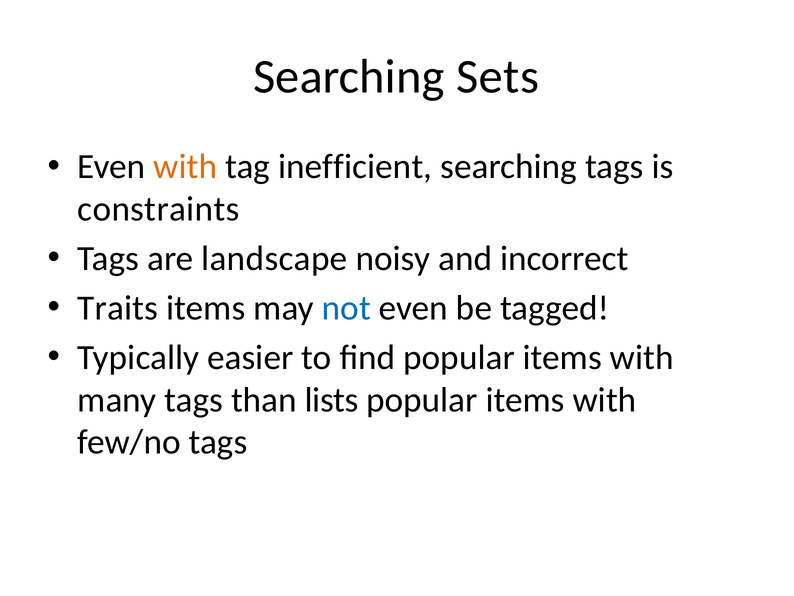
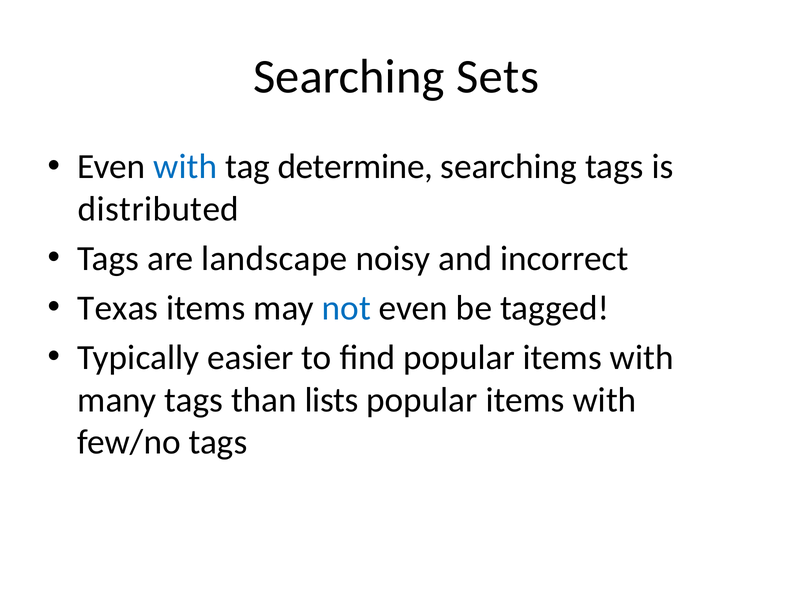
with colour: orange -> blue (185, 167)
inefficient: inefficient -> determine (355, 167)
constraints: constraints -> distributed (158, 209)
Traits: Traits -> Texas (118, 308)
